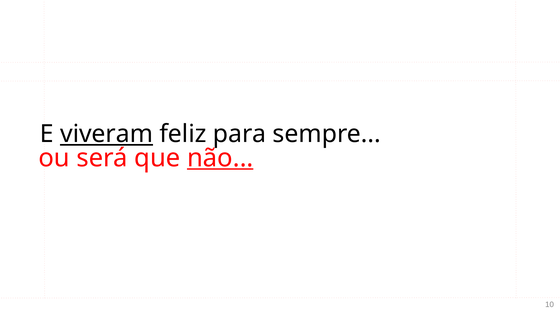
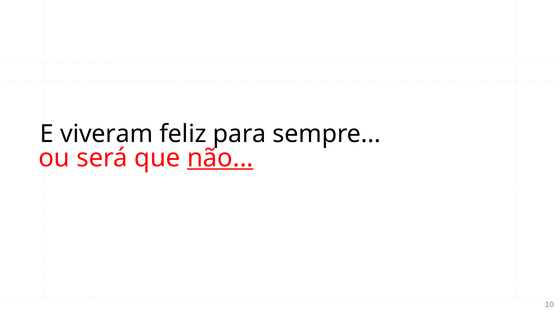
viveram underline: present -> none (107, 134)
